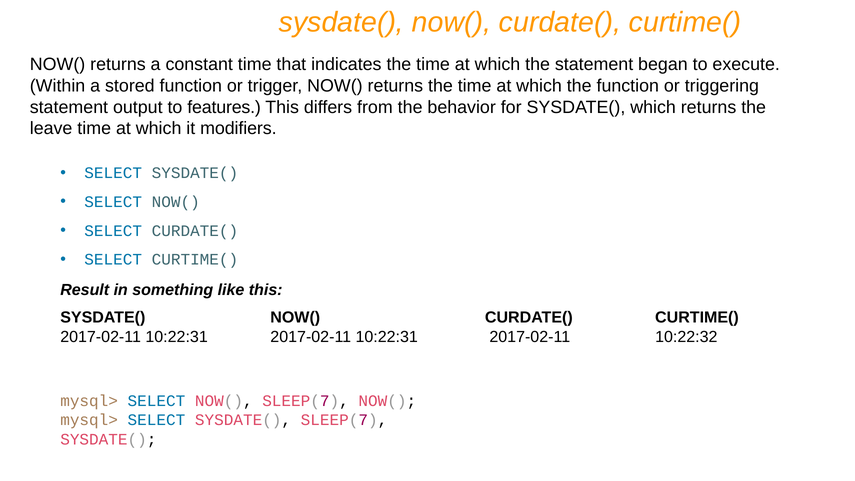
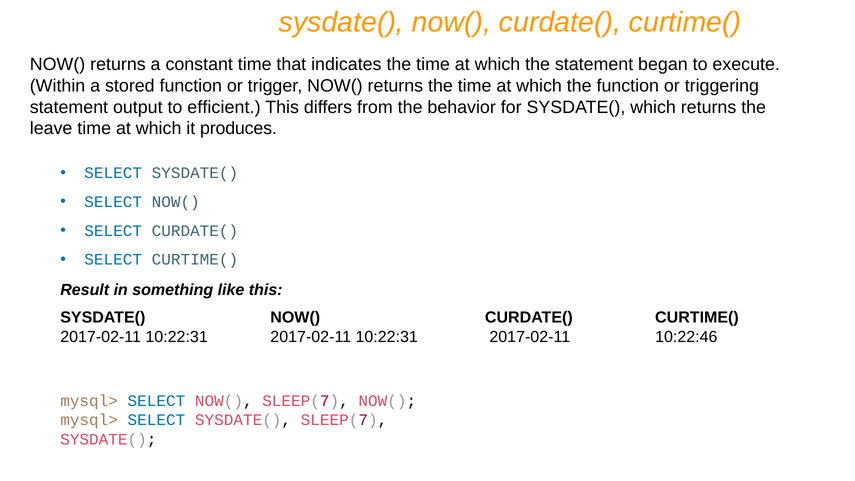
features: features -> efficient (224, 107)
modifiers: modifiers -> produces (238, 129)
10:22:32: 10:22:32 -> 10:22:46 (686, 337)
